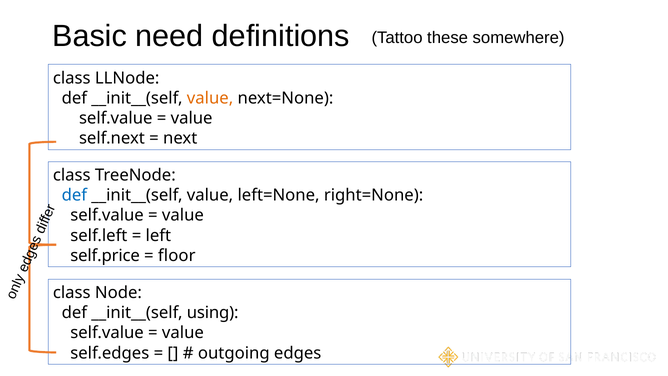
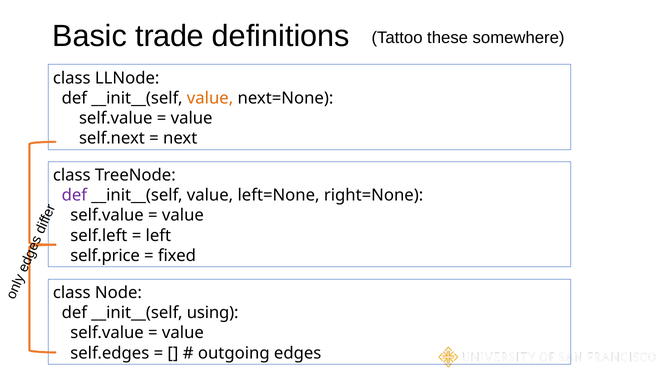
need: need -> trade (170, 36)
def colour: blue -> purple (74, 195)
floor: floor -> fixed (177, 255)
